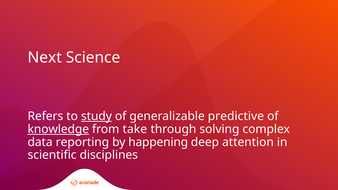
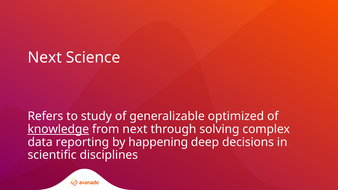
study underline: present -> none (96, 116)
predictive: predictive -> optimized (236, 116)
from take: take -> next (135, 129)
attention: attention -> decisions (248, 142)
